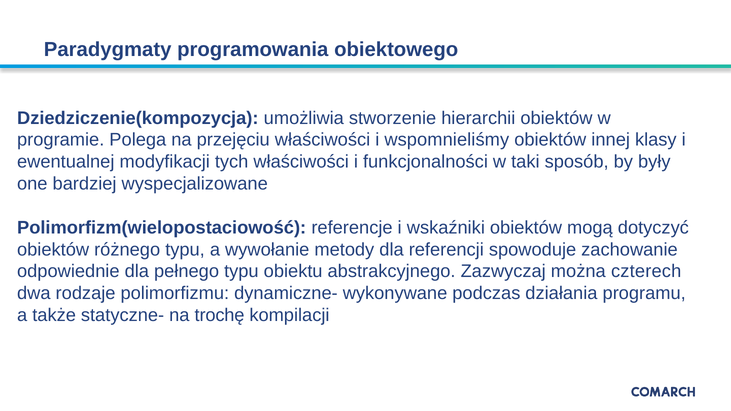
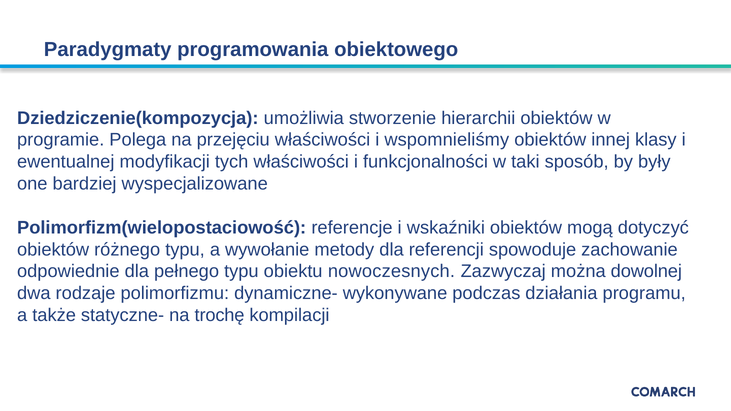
abstrakcyjnego: abstrakcyjnego -> nowoczesnych (391, 272)
czterech: czterech -> dowolnej (646, 272)
